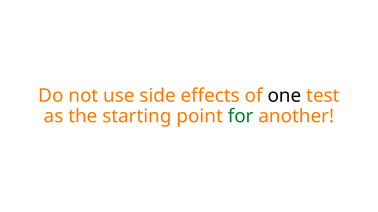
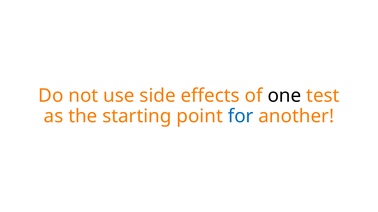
for colour: green -> blue (241, 116)
